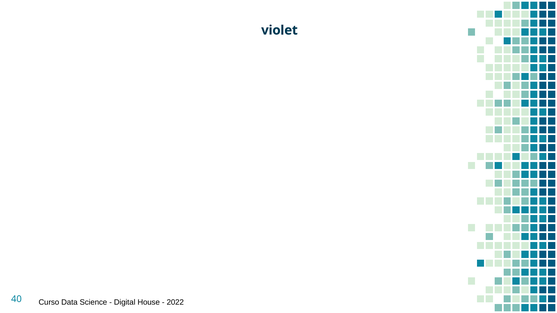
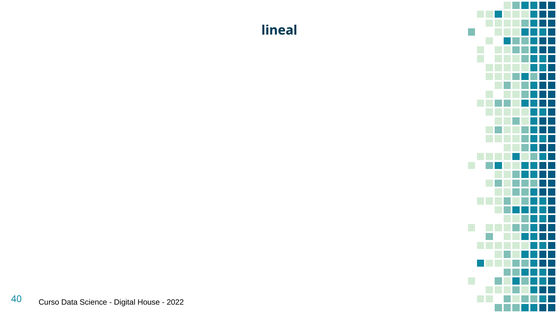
violet: violet -> lineal (279, 30)
